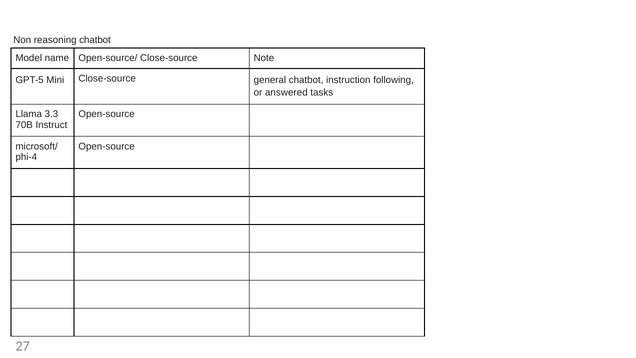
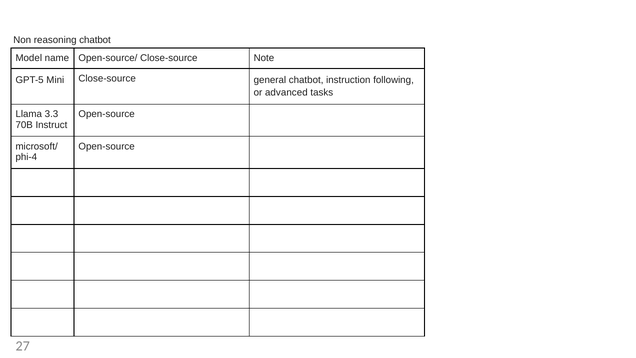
answered: answered -> advanced (286, 92)
